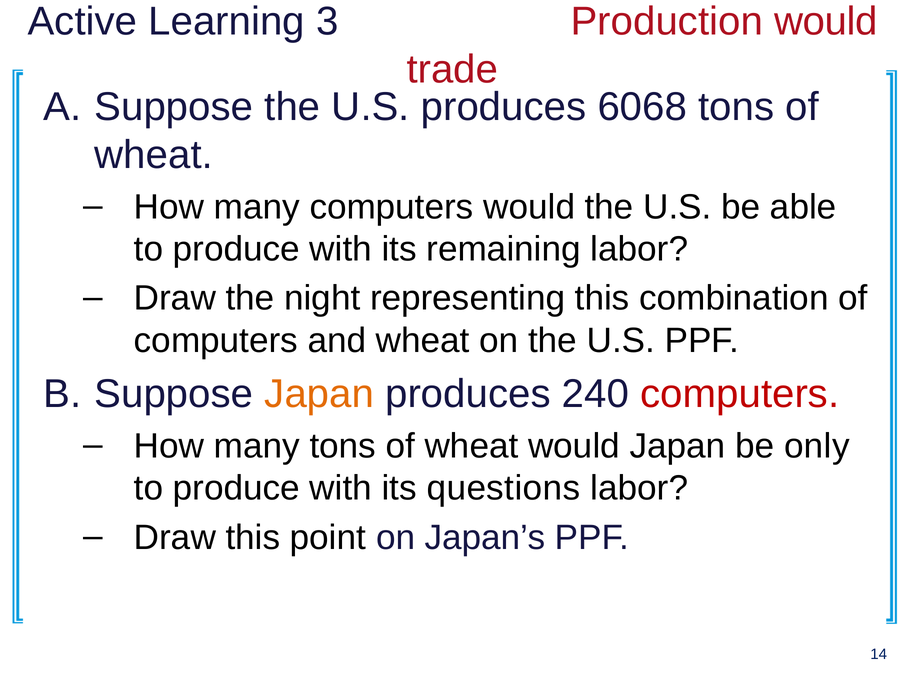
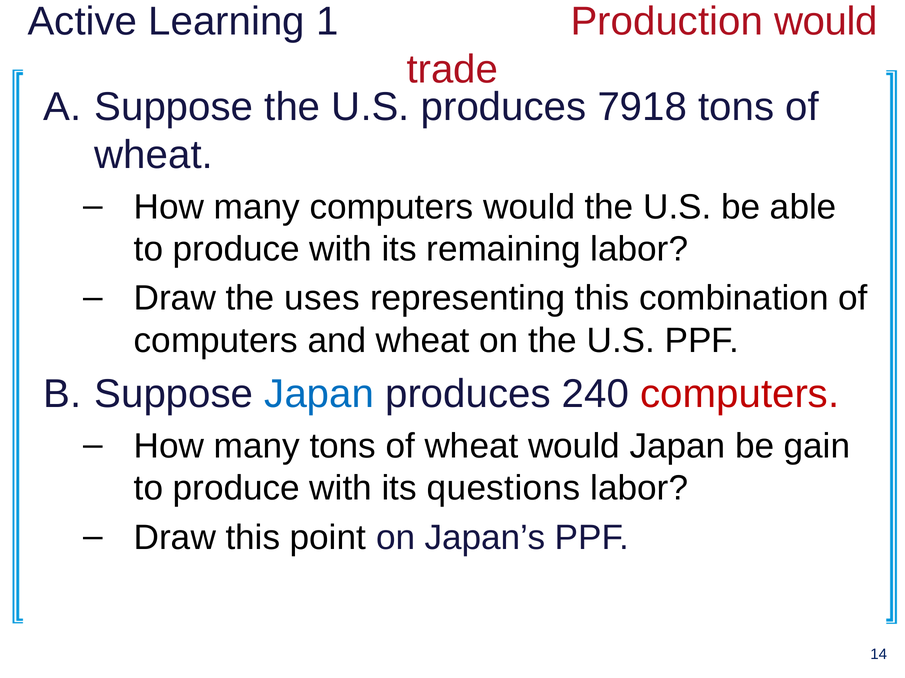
3: 3 -> 1 (327, 21)
6068: 6068 -> 7918 (642, 107)
night: night -> uses (322, 299)
Japan colour: orange -> blue (319, 395)
only: only -> gain (817, 447)
